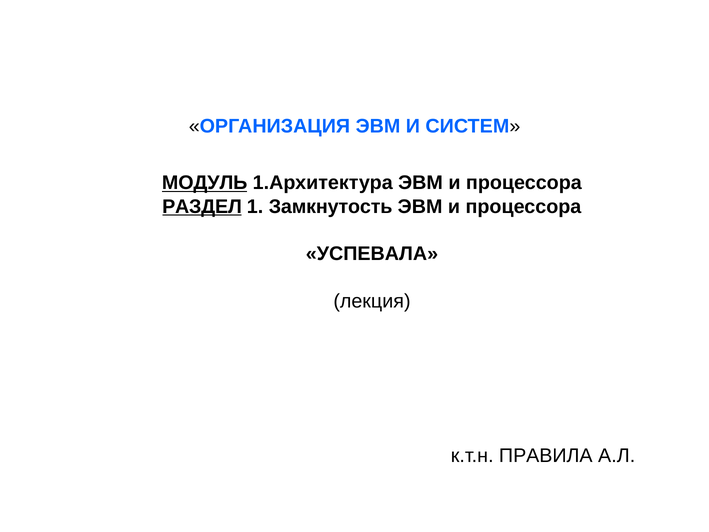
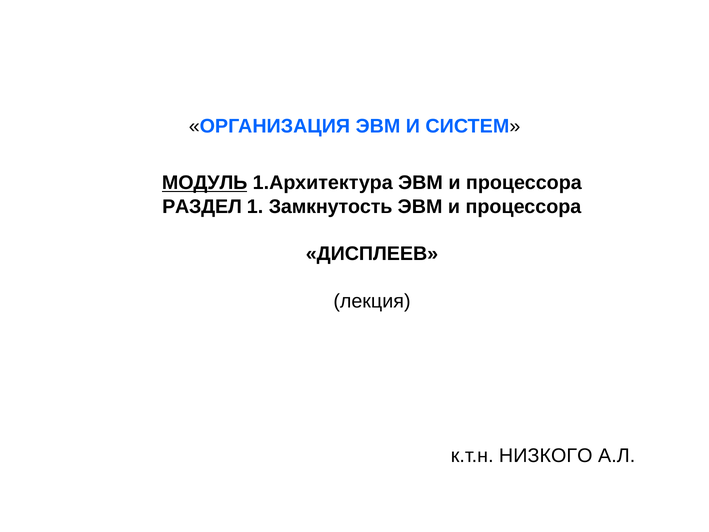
РАЗДЕЛ underline: present -> none (202, 206)
УСПЕВАЛА: УСПЕВАЛА -> ДИСПЛЕЕВ (372, 254)
ПРАВИЛА: ПРАВИЛА -> НИЗКОГО (546, 456)
